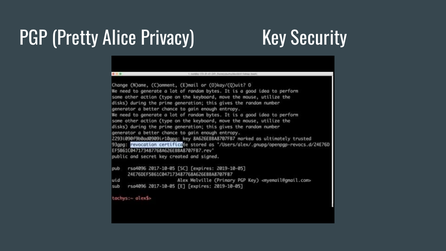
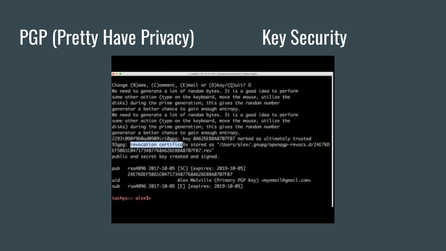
Alice: Alice -> Have (120, 39)
